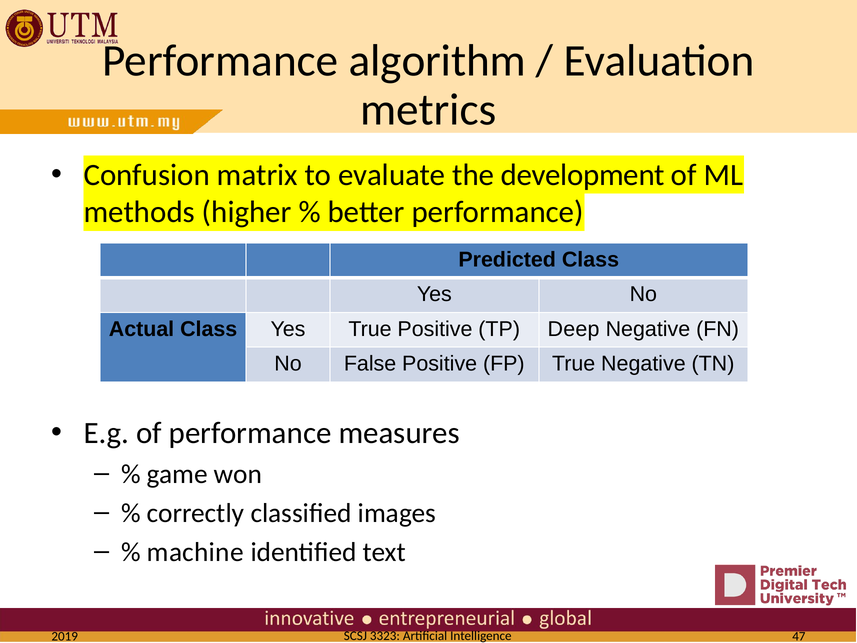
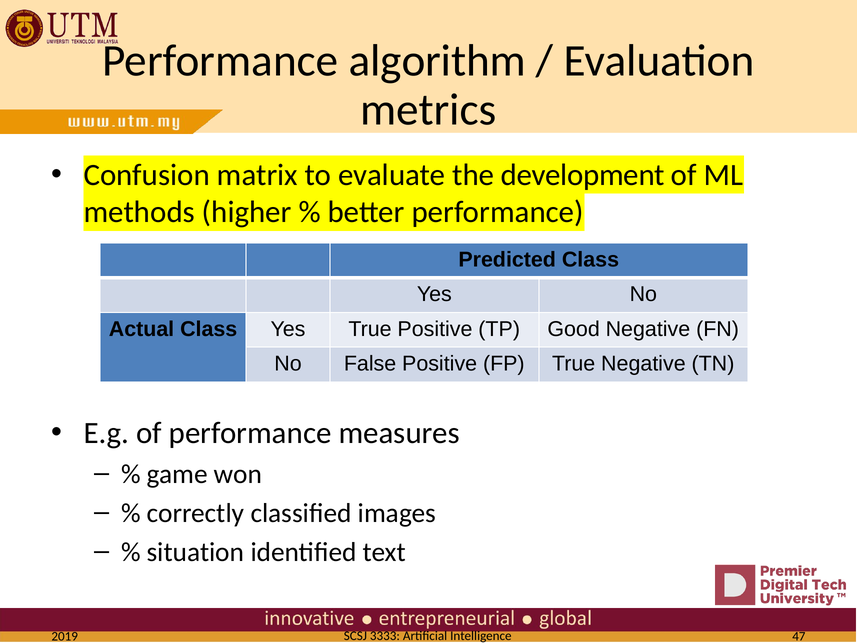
Deep: Deep -> Good (574, 329)
machine: machine -> situation (195, 552)
3323: 3323 -> 3333 (385, 636)
